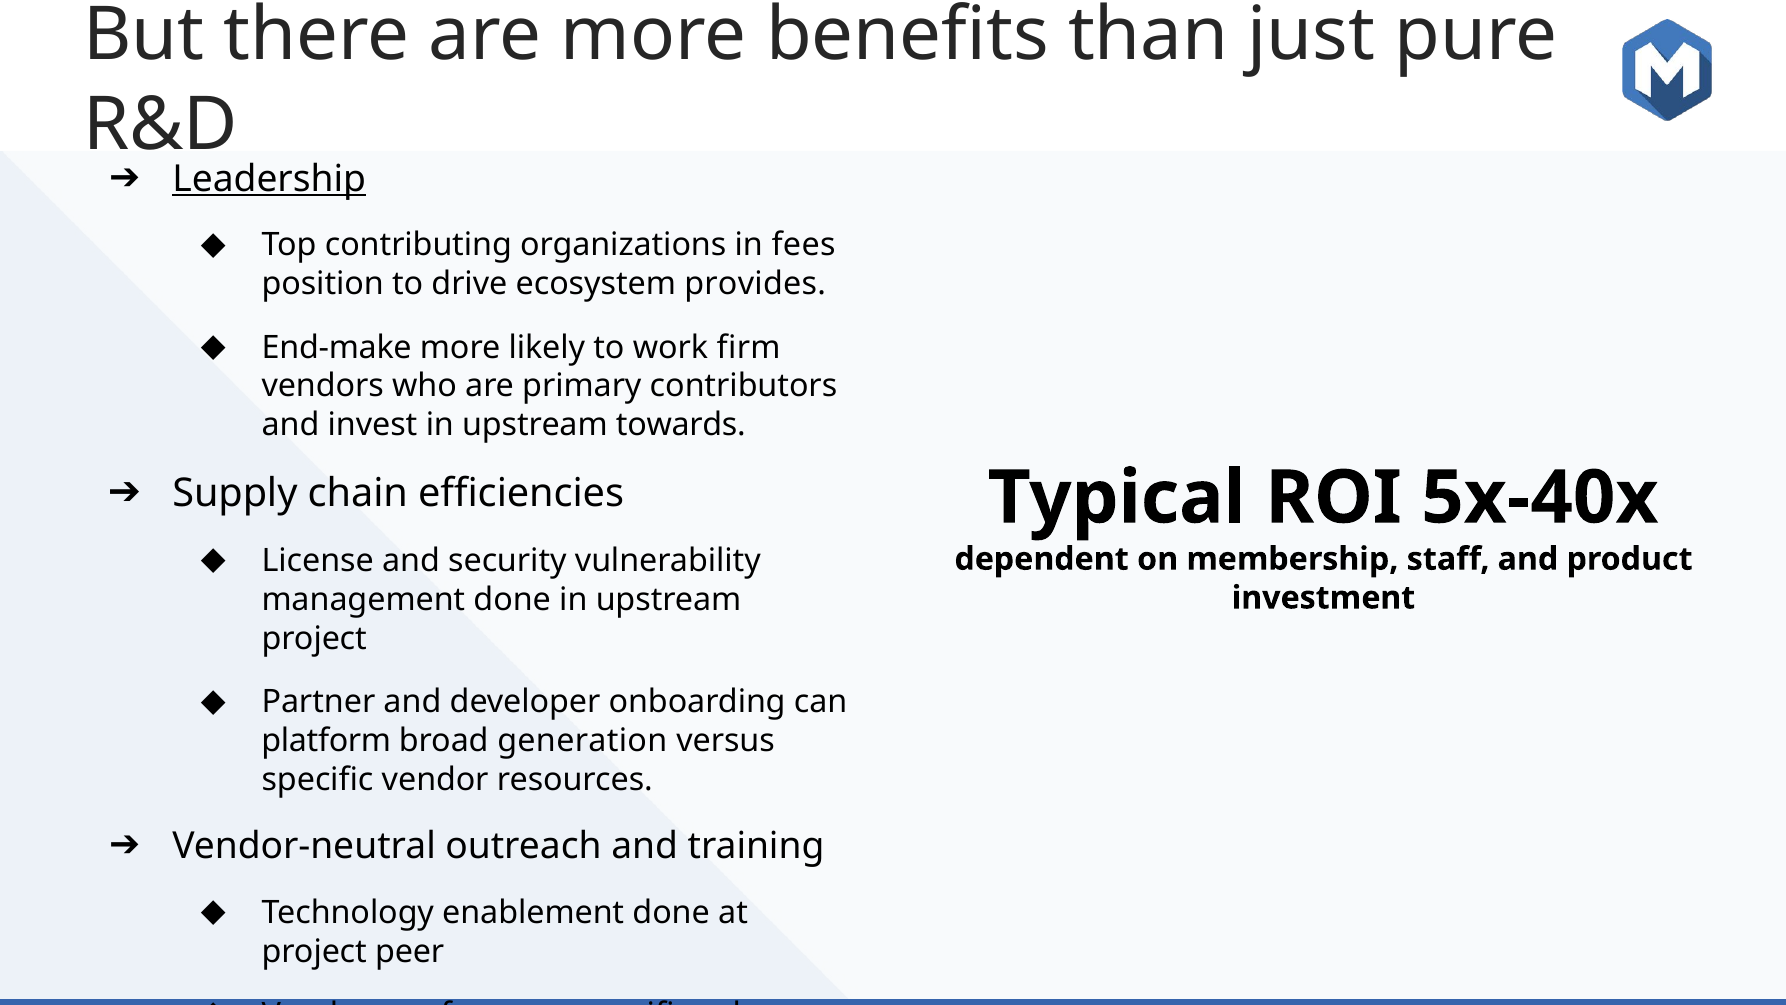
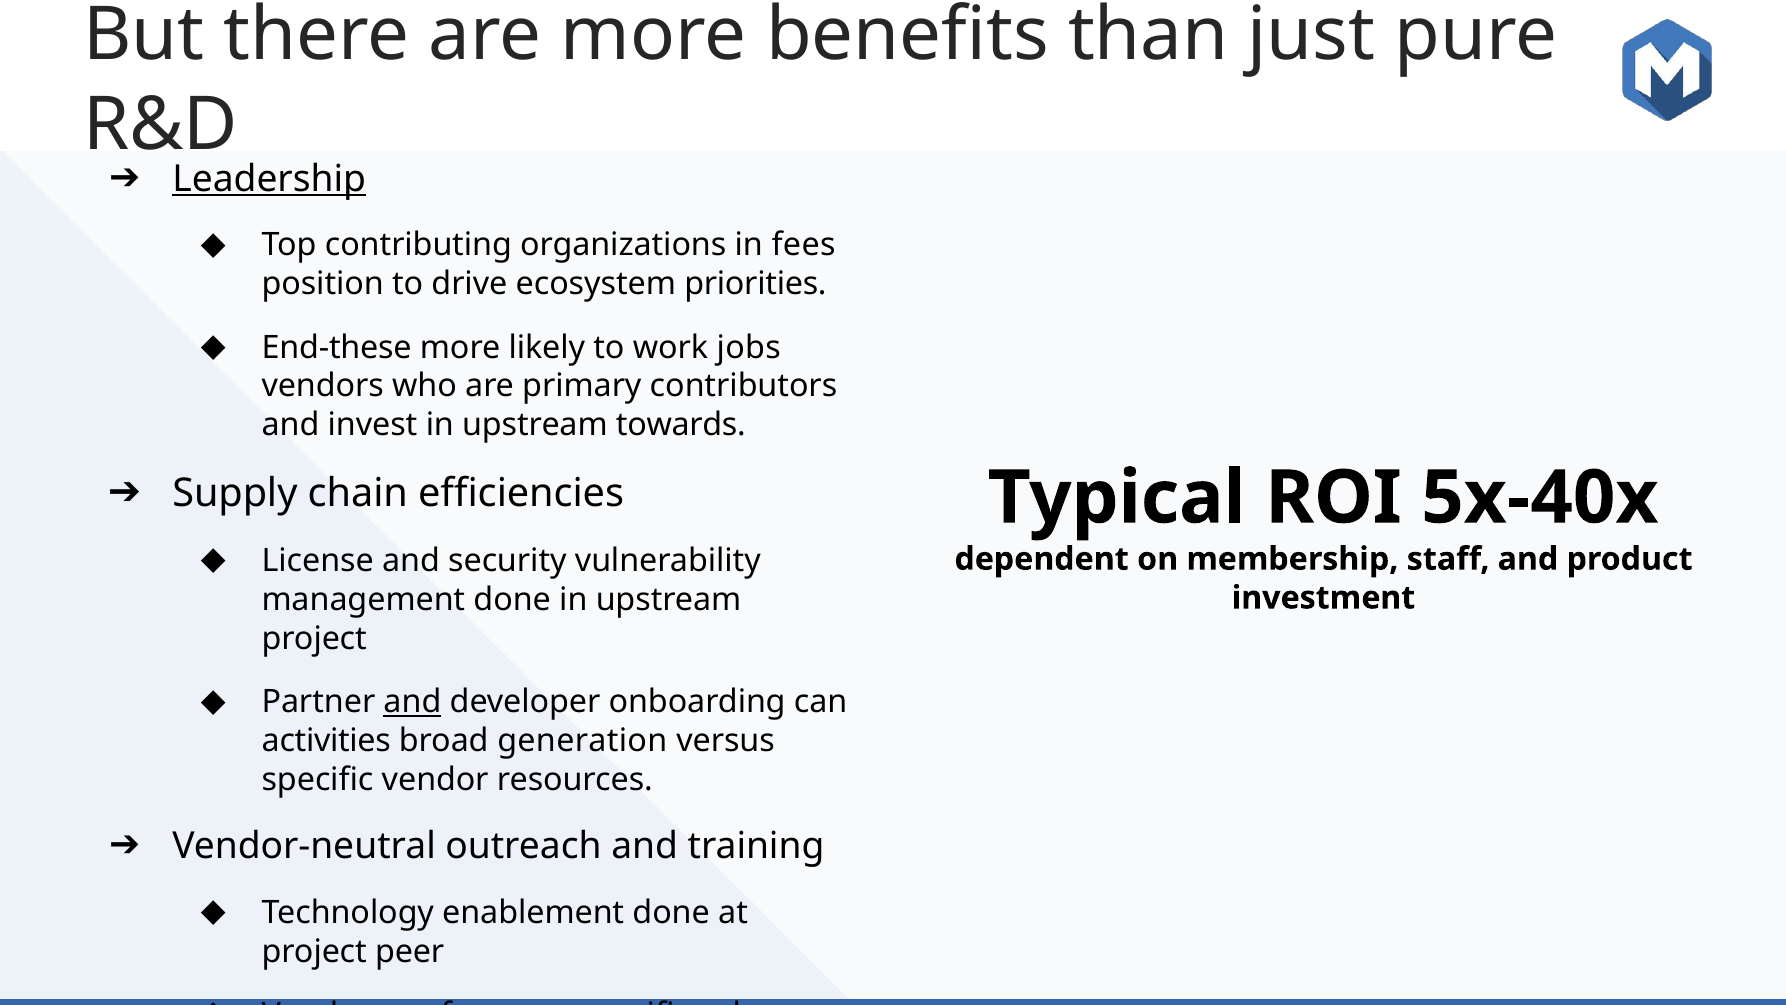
provides: provides -> priorities (755, 284)
End-make: End-make -> End-these (337, 347)
firm: firm -> jobs (749, 347)
and underline: none -> present (412, 702)
platform: platform -> activities (326, 741)
